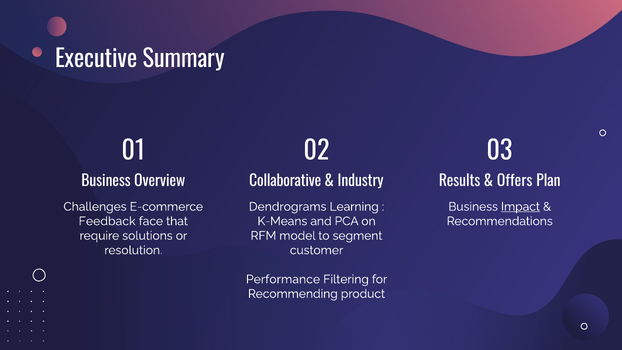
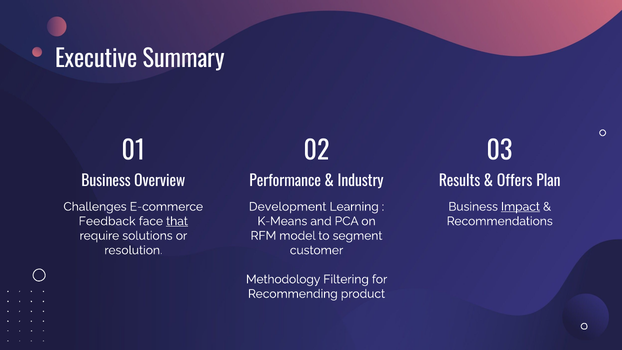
Collaborative: Collaborative -> Performance (285, 181)
Dendrograms: Dendrograms -> Development (288, 207)
that underline: none -> present (177, 221)
Performance: Performance -> Methodology (283, 279)
